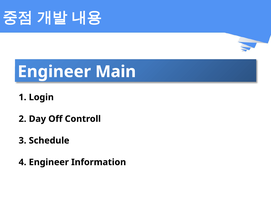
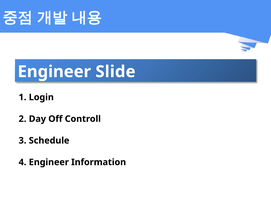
Main: Main -> Slide (115, 72)
